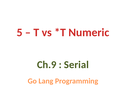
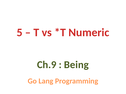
Serial: Serial -> Being (76, 65)
